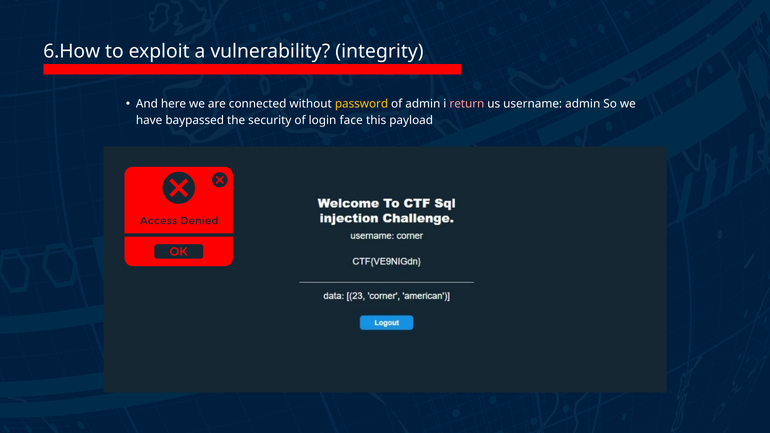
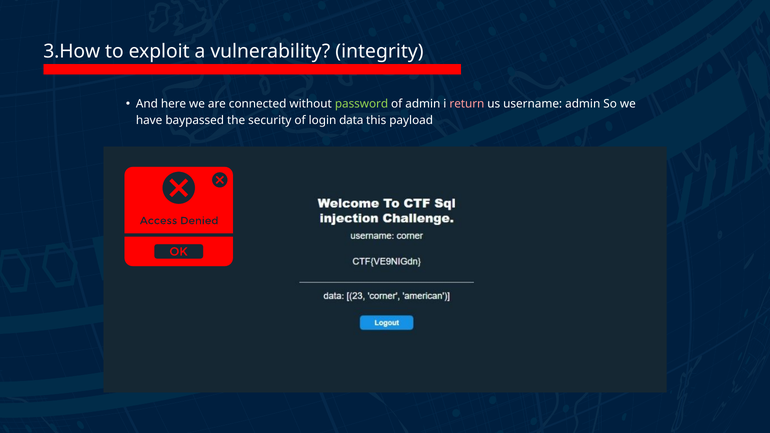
6.How: 6.How -> 3.How (72, 51)
password colour: yellow -> light green (362, 104)
face: face -> data (351, 120)
